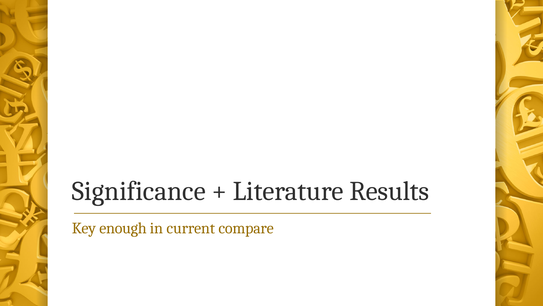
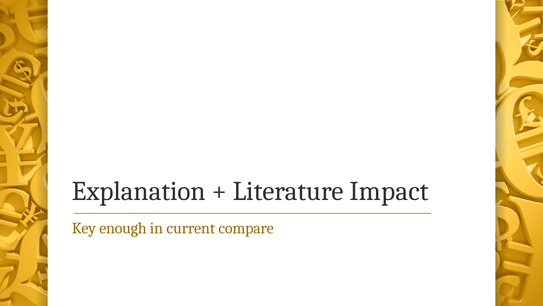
Significance: Significance -> Explanation (139, 191)
Results: Results -> Impact (389, 191)
